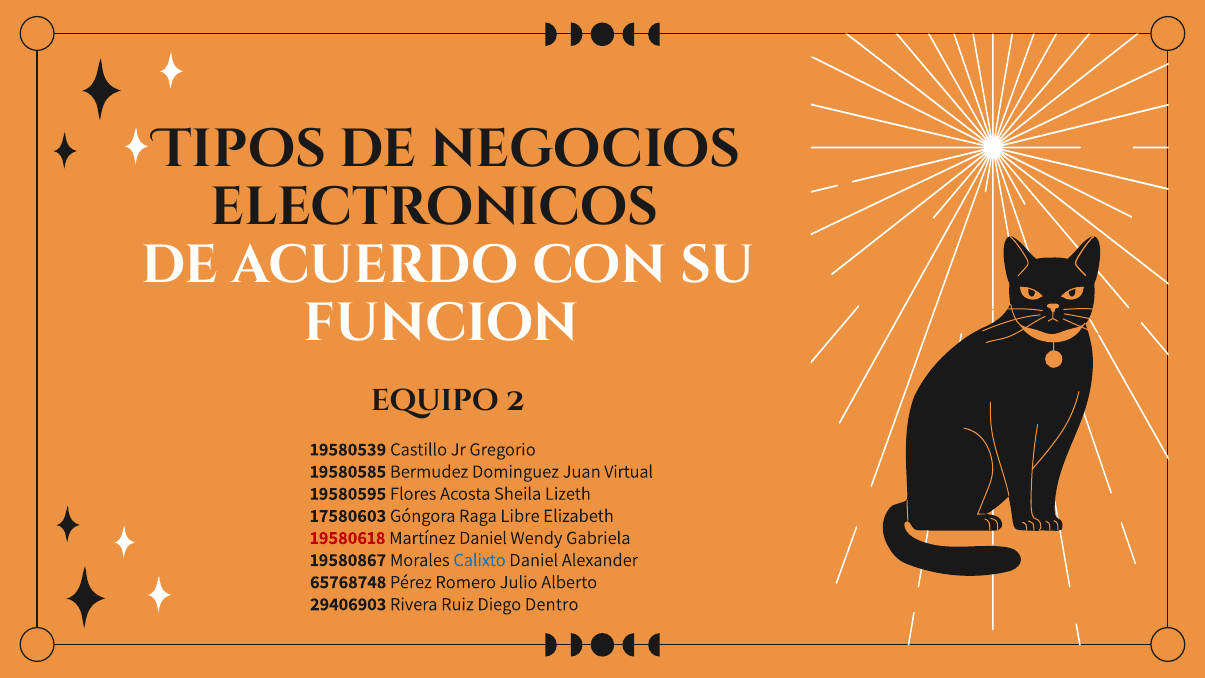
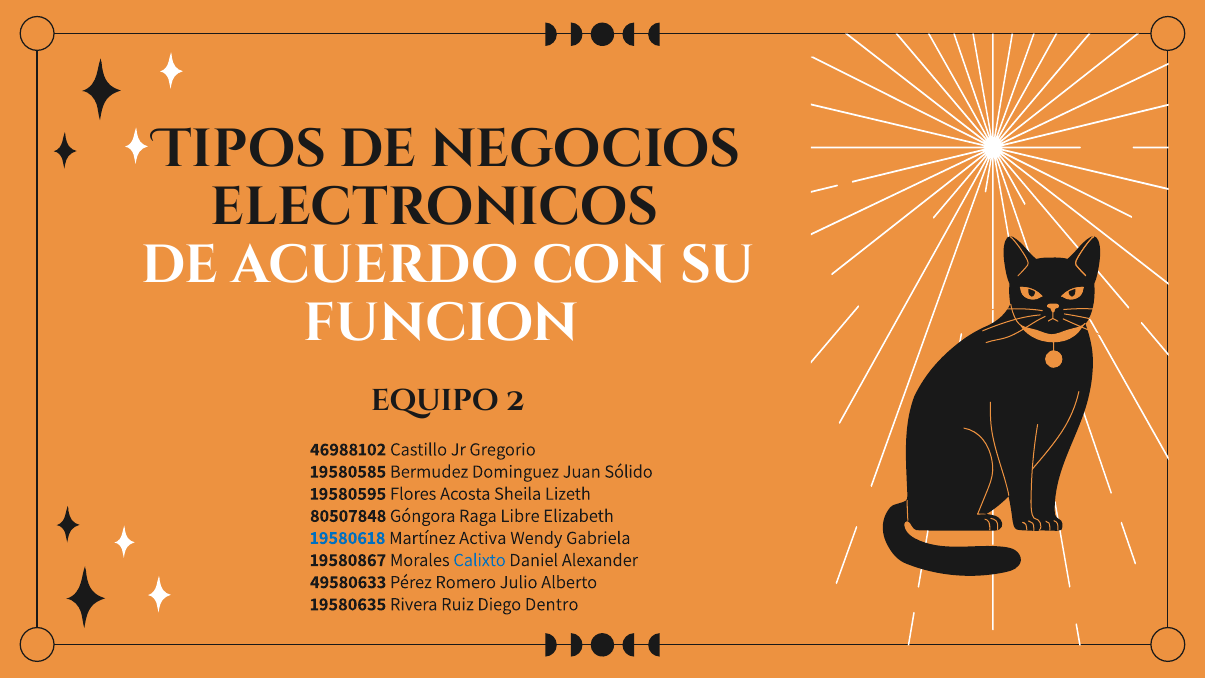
19580539: 19580539 -> 46988102 (348, 449)
Virtual: Virtual -> Sólido (629, 471)
17580603: 17580603 -> 80507848 (348, 516)
19580618 colour: red -> blue (348, 538)
Martínez Daniel: Daniel -> Activa (483, 538)
65768748: 65768748 -> 49580633 (348, 582)
29406903: 29406903 -> 19580635 (348, 604)
